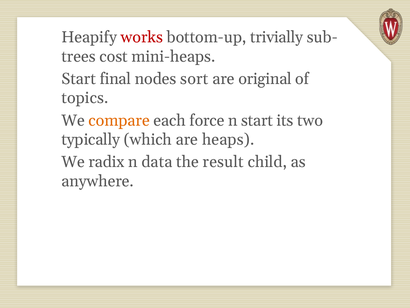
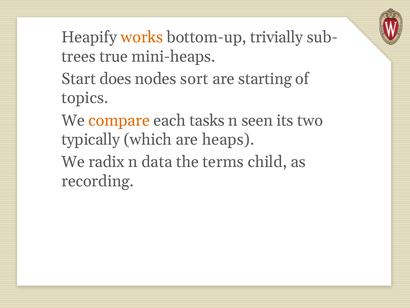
works colour: red -> orange (142, 37)
cost: cost -> true (114, 56)
final: final -> does (115, 79)
original: original -> starting (265, 79)
force: force -> tasks (207, 120)
n start: start -> seen (257, 120)
result: result -> terms (223, 162)
anywhere: anywhere -> recording (98, 181)
